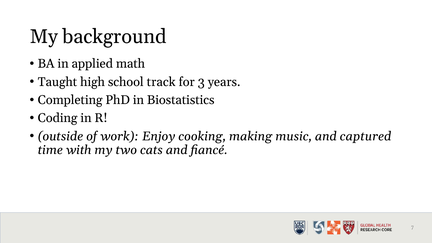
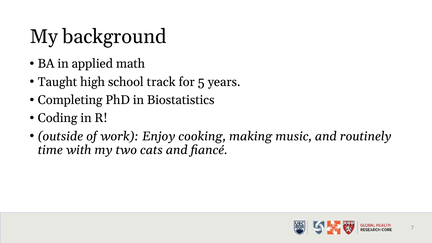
3: 3 -> 5 (201, 82)
captured: captured -> routinely (366, 136)
